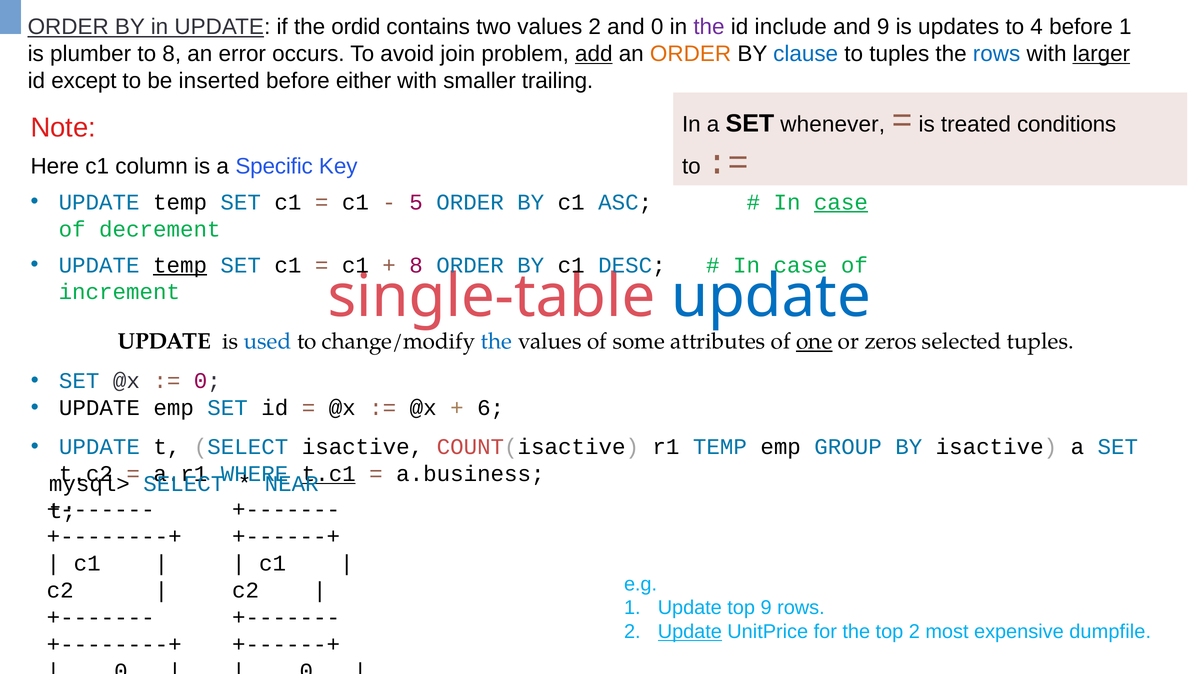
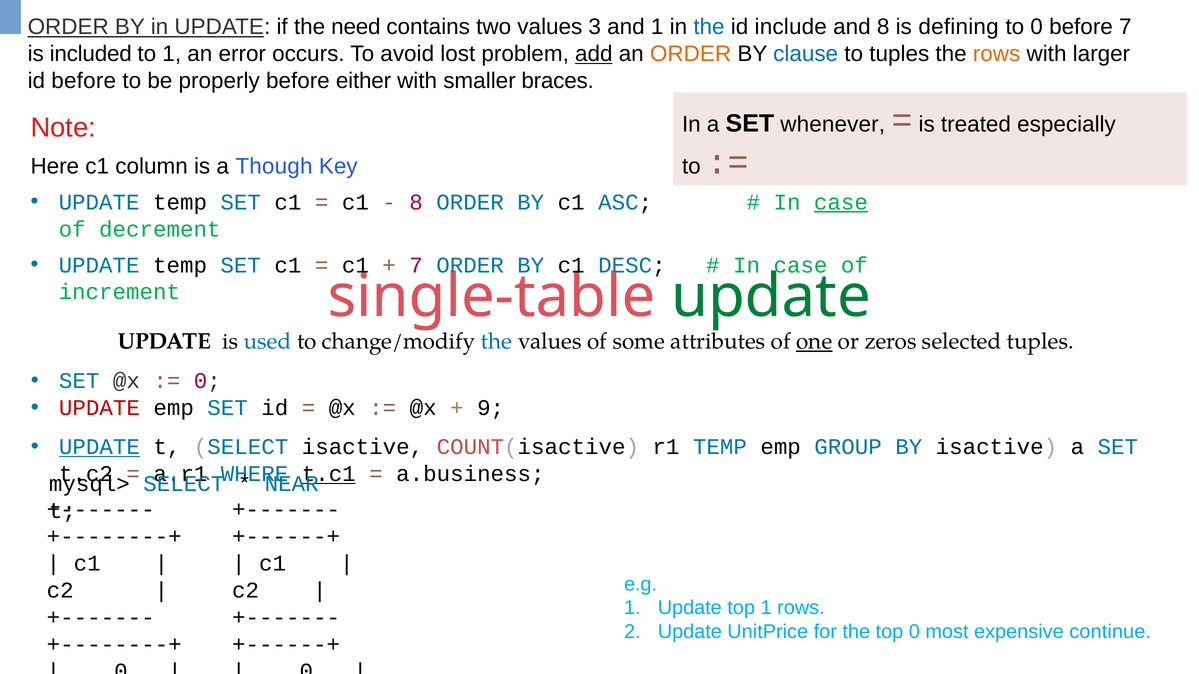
ordid: ordid -> need (356, 27)
values 2: 2 -> 3 (595, 27)
and 0: 0 -> 1 (657, 27)
the colour: purple -> blue (709, 27)
and 9: 9 -> 8 (883, 27)
updates: updates -> defining (959, 27)
to 4: 4 -> 0 (1037, 27)
before 1: 1 -> 7 (1125, 27)
plumber: plumber -> included (91, 54)
to 8: 8 -> 1 (172, 54)
join: join -> lost (458, 54)
rows colour: blue -> orange (997, 54)
larger underline: present -> none (1101, 54)
id except: except -> before (84, 81)
inserted: inserted -> properly (219, 81)
trailing: trailing -> braces (558, 81)
conditions: conditions -> especially (1067, 125)
Specific: Specific -> Though (274, 166)
5: 5 -> 8 (416, 202)
temp underline: present -> none (180, 265)
8: 8 -> 7 (416, 265)
update colour: blue -> green (771, 297)
UPDATE colour: black -> red (99, 408)
6: 6 -> 9 (491, 408)
UPDATE underline: none -> present (99, 447)
top 9: 9 -> 1 (766, 608)
Update underline: present -> none (690, 632)
top 2: 2 -> 0 (914, 632)
dumpfile: dumpfile -> continue (1110, 632)
